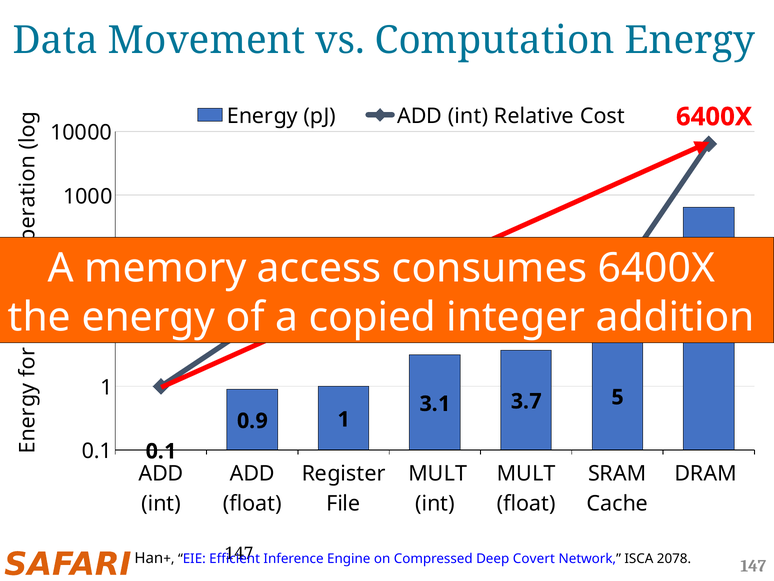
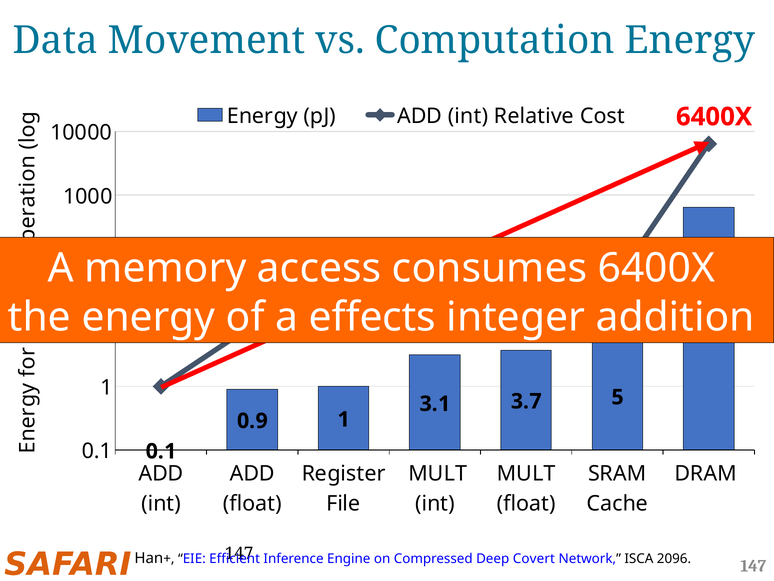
copied: copied -> effects (372, 317)
2078: 2078 -> 2096 (674, 559)
